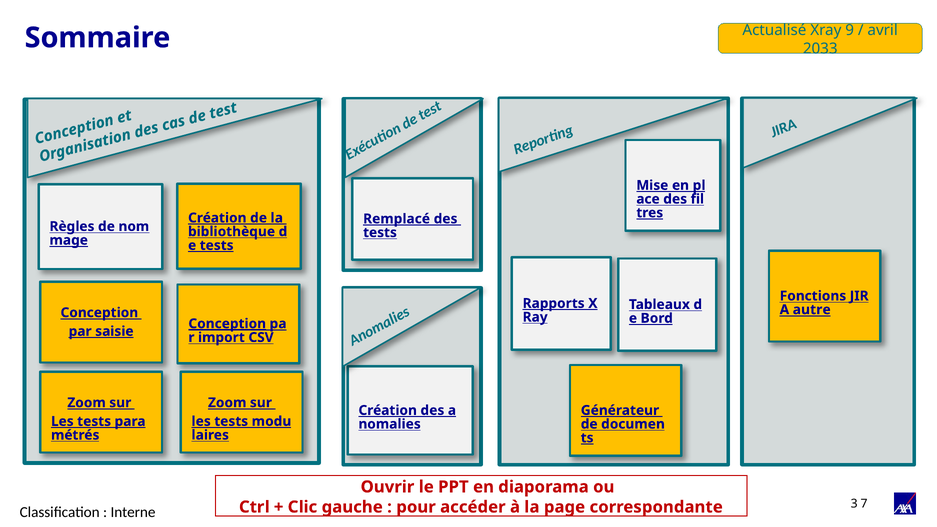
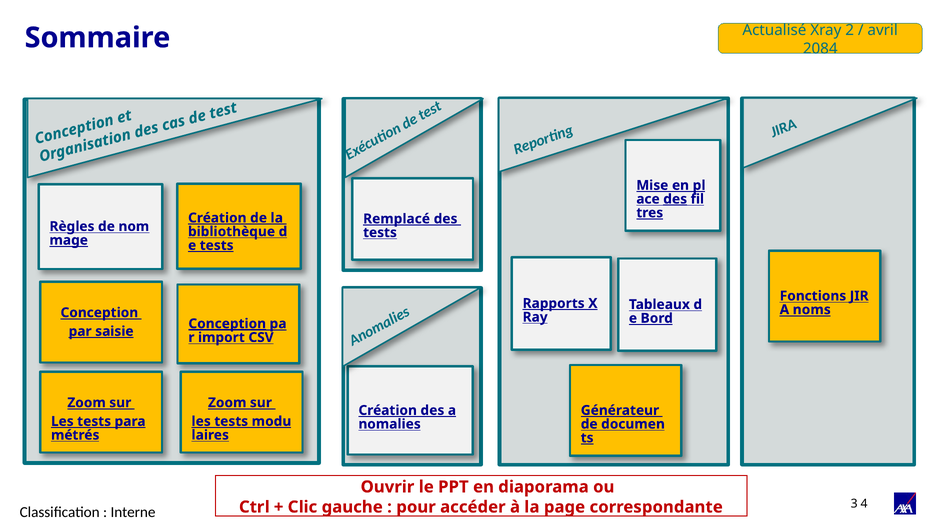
9: 9 -> 2 (850, 30)
2033: 2033 -> 2084 (820, 49)
des underline: none -> present (675, 199)
autre: autre -> noms (812, 310)
7: 7 -> 4 (864, 504)
